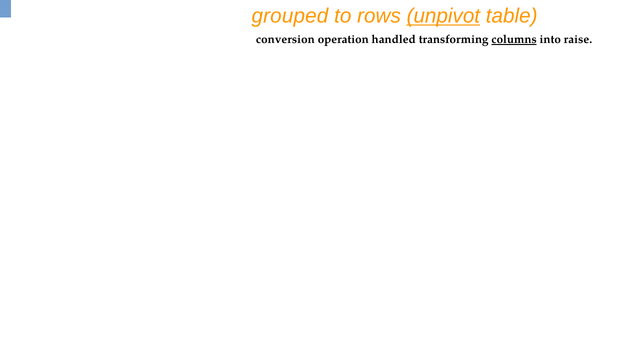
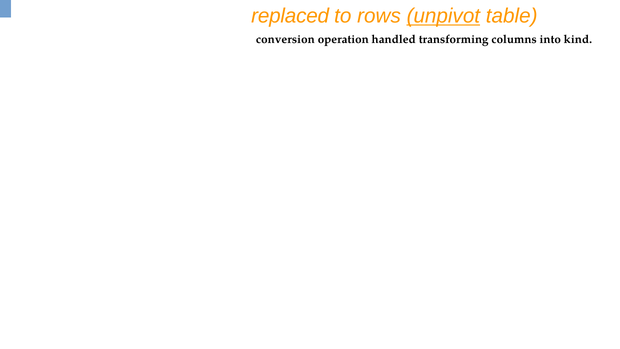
grouped: grouped -> replaced (290, 16)
columns underline: present -> none (514, 40)
raise: raise -> kind (578, 40)
